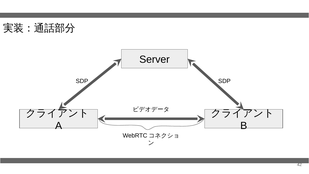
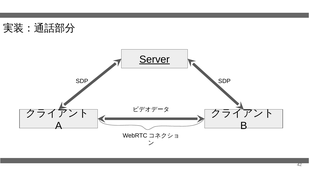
Server underline: none -> present (154, 59)
